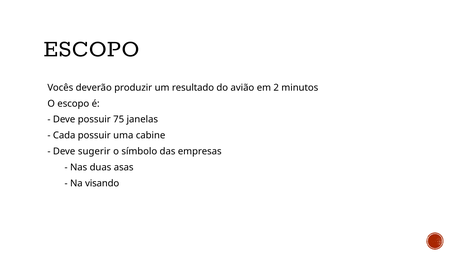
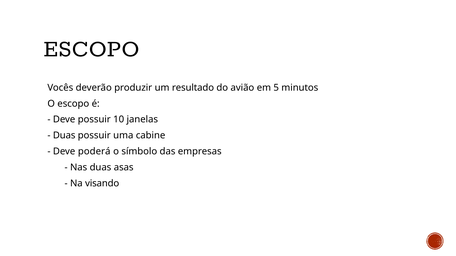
2: 2 -> 5 (276, 88)
75: 75 -> 10 (119, 120)
Cada: Cada -> Duas (64, 136)
sugerir: sugerir -> poderá (94, 152)
